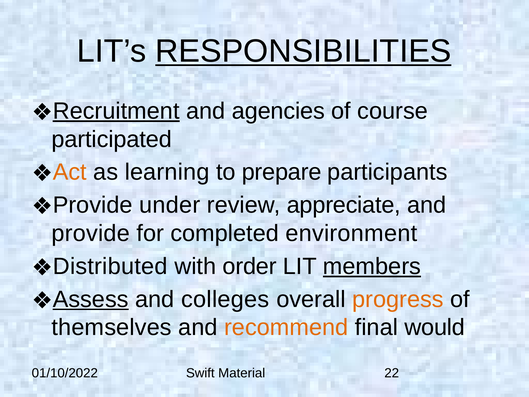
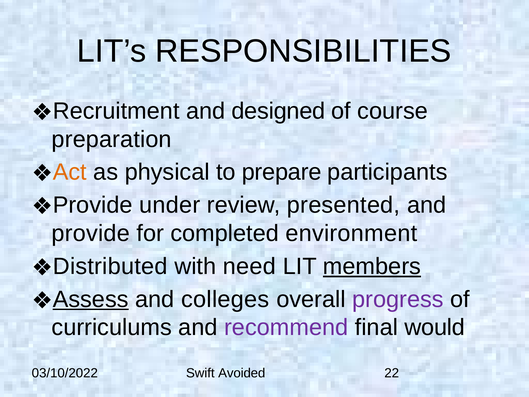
RESPONSIBILITIES underline: present -> none (303, 51)
Recruitment underline: present -> none (116, 111)
agencies: agencies -> designed (278, 111)
participated: participated -> preparation (112, 139)
learning: learning -> physical (167, 172)
appreciate: appreciate -> presented (344, 205)
order: order -> need (249, 266)
progress colour: orange -> purple (398, 299)
themselves: themselves -> curriculums (112, 327)
recommend colour: orange -> purple (286, 327)
01/10/2022: 01/10/2022 -> 03/10/2022 (65, 373)
Material: Material -> Avoided (242, 373)
